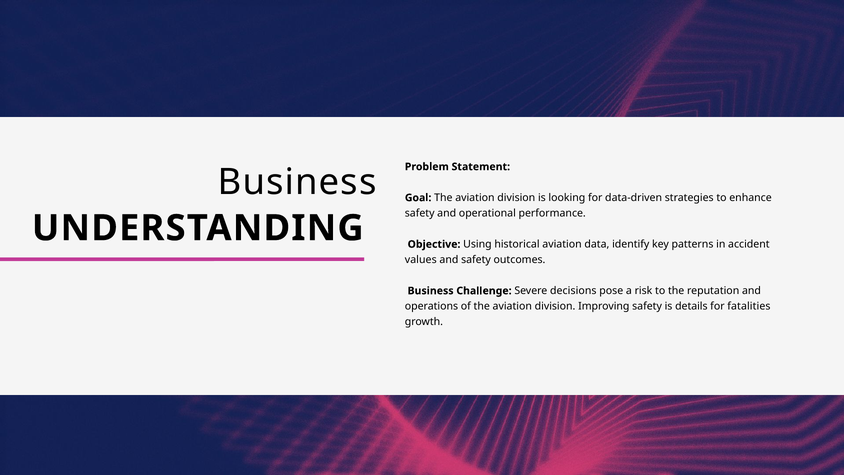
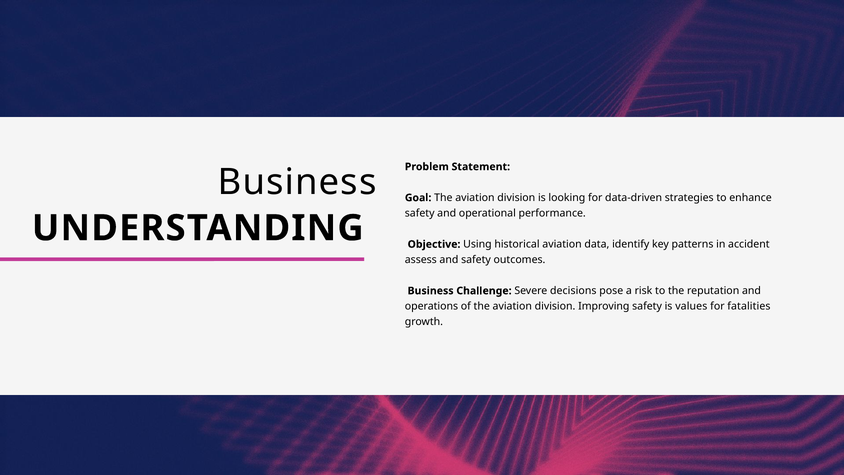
values: values -> assess (421, 260)
details: details -> values (691, 306)
